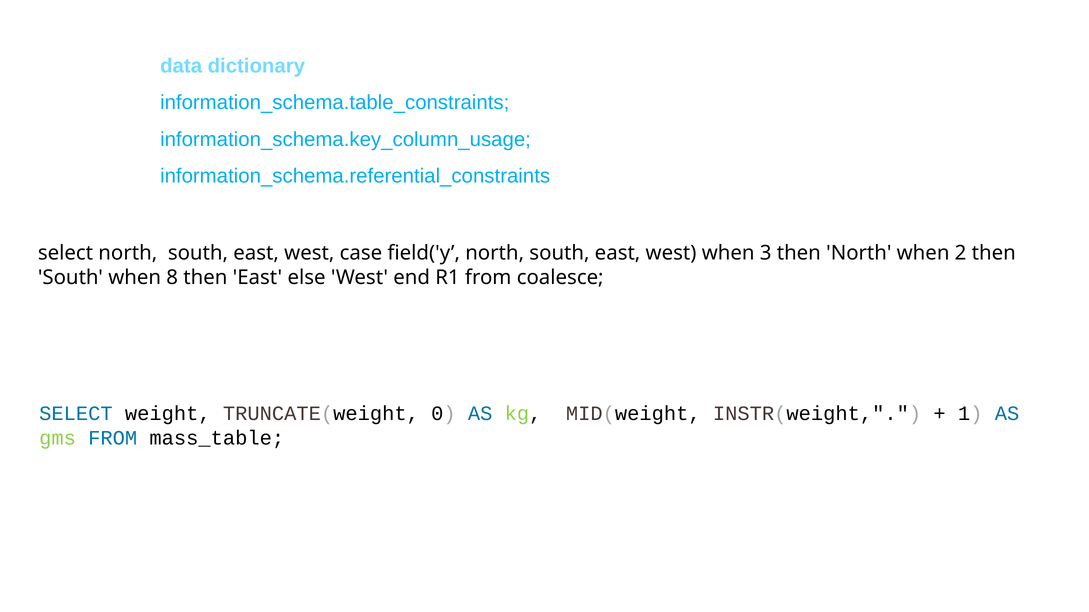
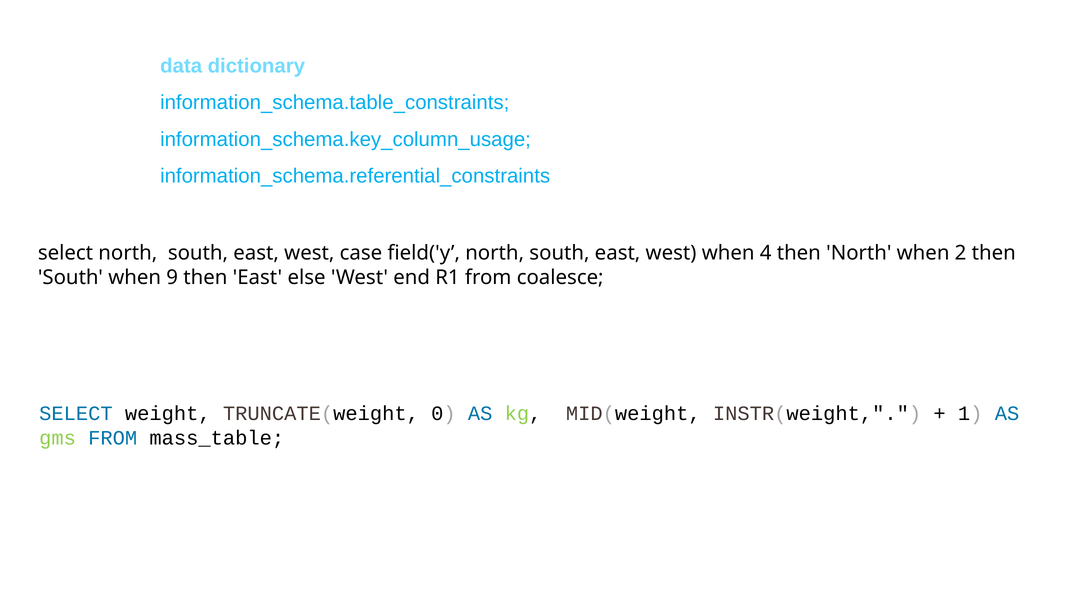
3: 3 -> 4 (766, 253)
8: 8 -> 9 (172, 278)
